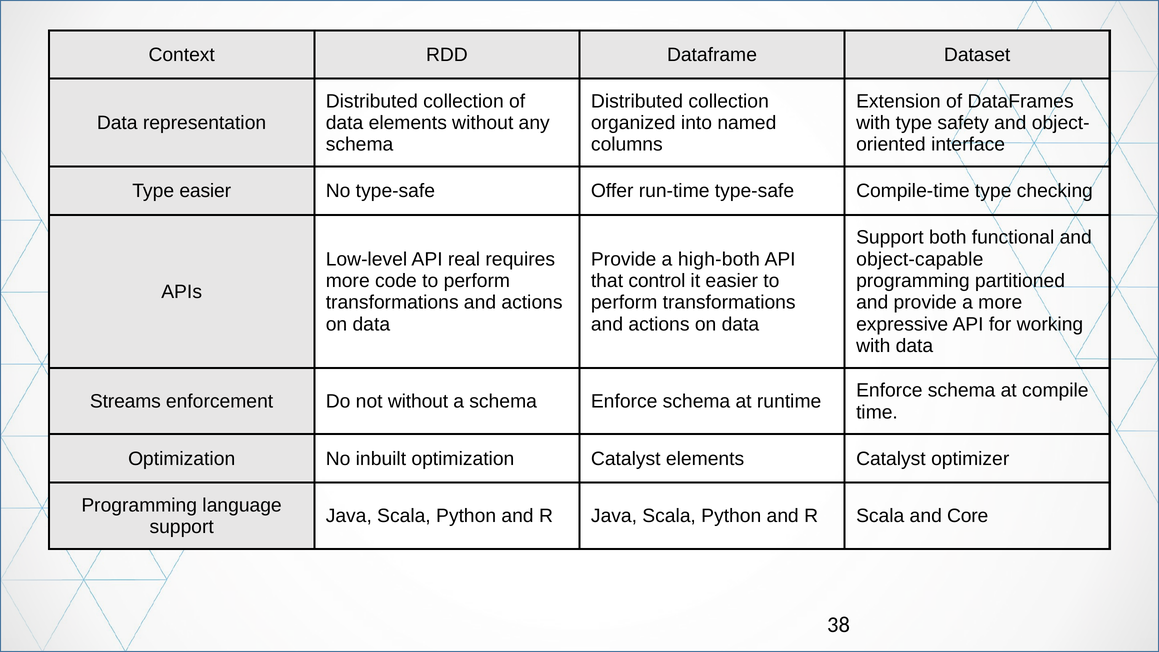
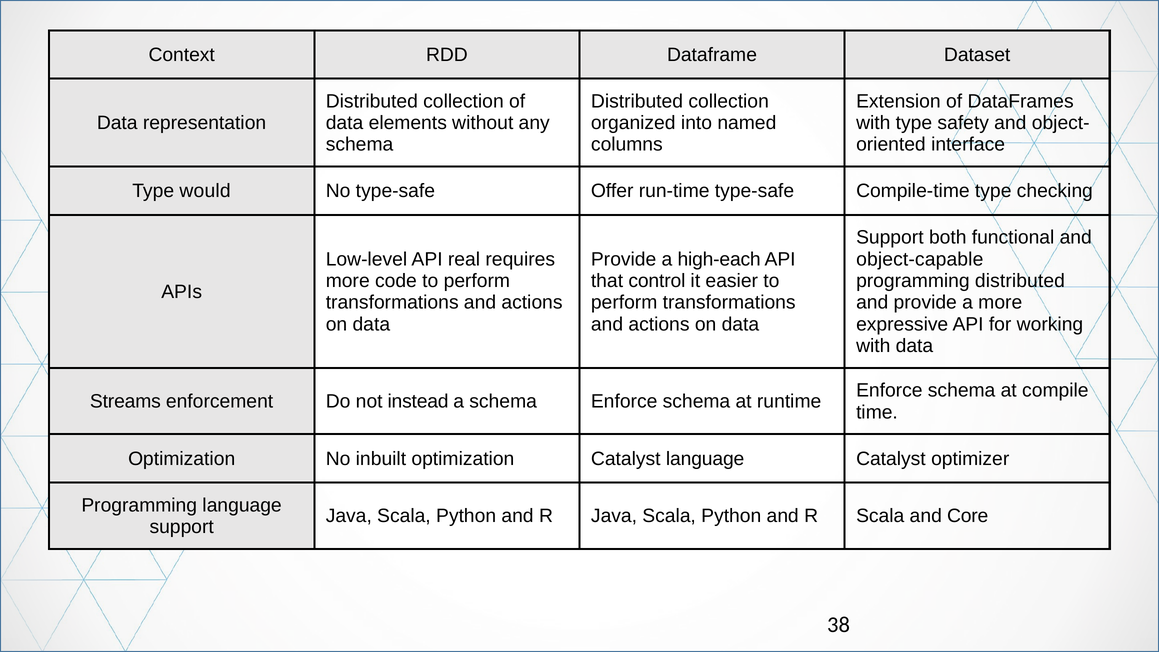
Type easier: easier -> would (205, 191)
high-both: high-both -> high-each (719, 259)
programming partitioned: partitioned -> distributed (1020, 281)
not without: without -> instead (418, 401)
Catalyst elements: elements -> language (705, 459)
